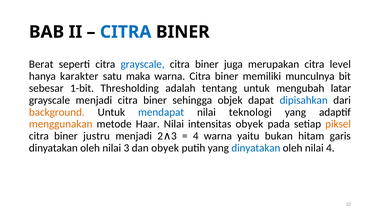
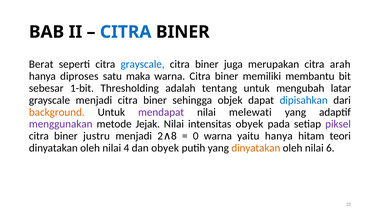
level: level -> arah (340, 64)
karakter: karakter -> diproses (79, 76)
munculnya: munculnya -> membantu (310, 76)
mendapat colour: blue -> purple (161, 112)
teknologi: teknologi -> melewati (250, 112)
menggunakan colour: orange -> purple (61, 124)
Haar: Haar -> Jejak (148, 124)
piksel colour: orange -> purple (338, 124)
2 3: 3 -> 8 (174, 136)
4: 4 -> 0 (196, 136)
yaitu bukan: bukan -> hanya (279, 136)
garis: garis -> teori (340, 136)
nilai 3: 3 -> 4 (126, 148)
dinyatakan colour: blue -> orange (256, 148)
nilai 4: 4 -> 6 (330, 148)
